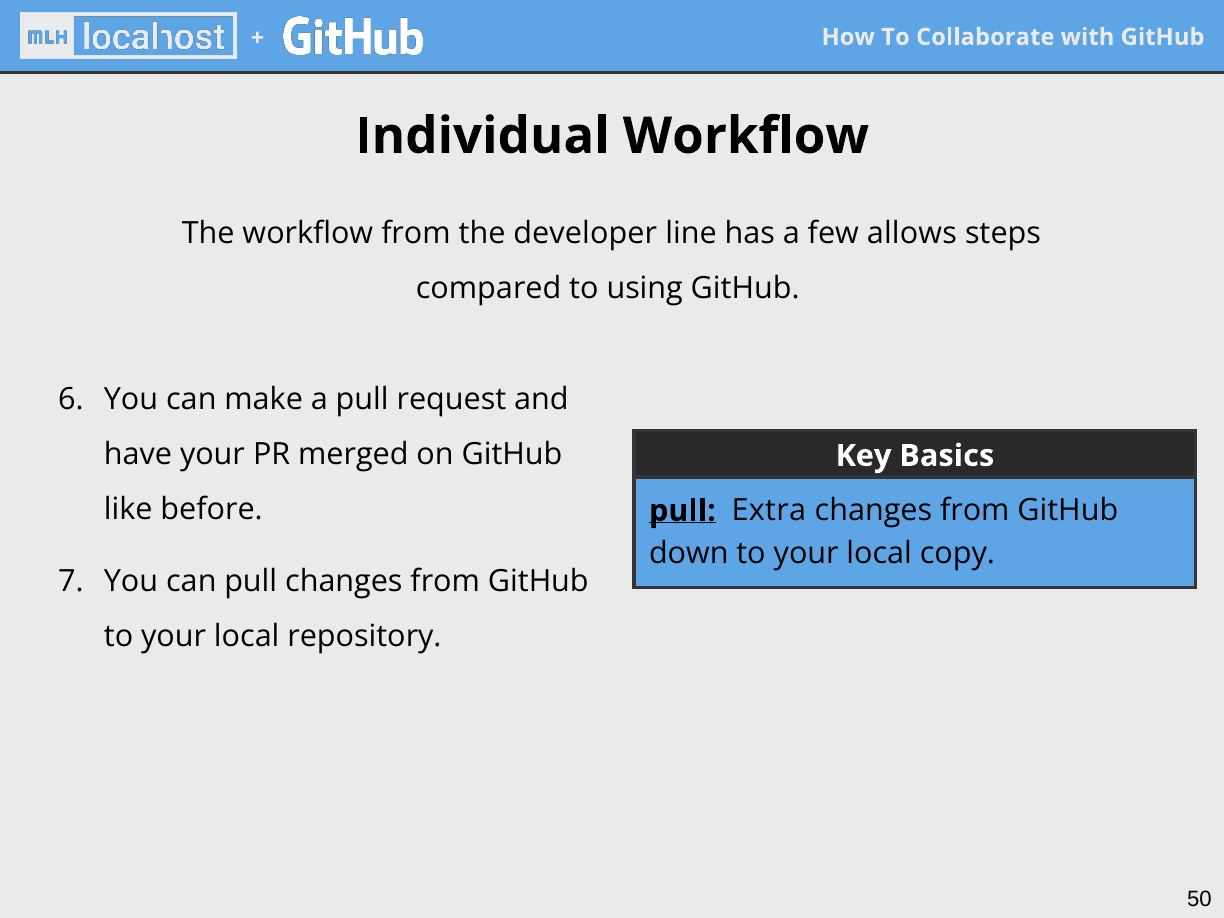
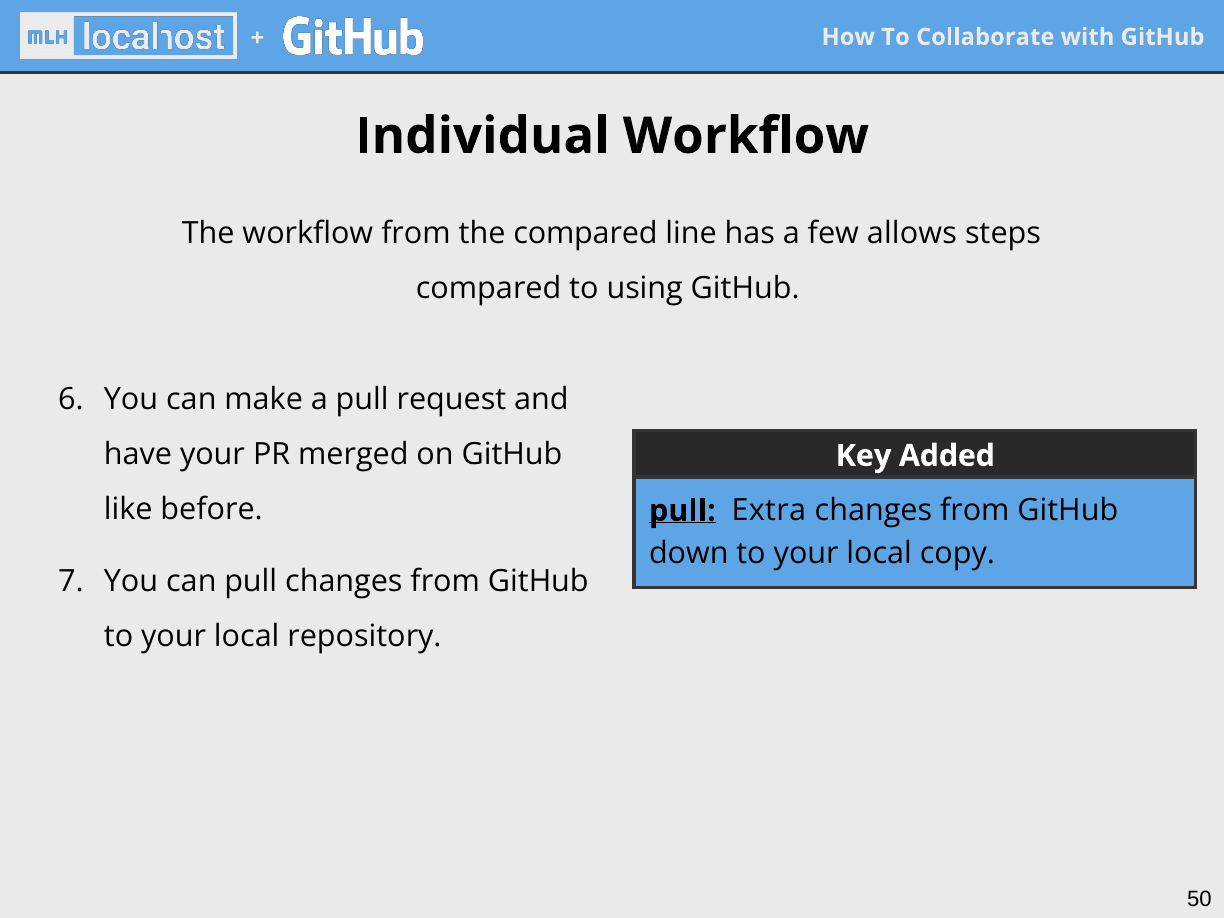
the developer: developer -> compared (585, 233)
Basics: Basics -> Added (947, 456)
